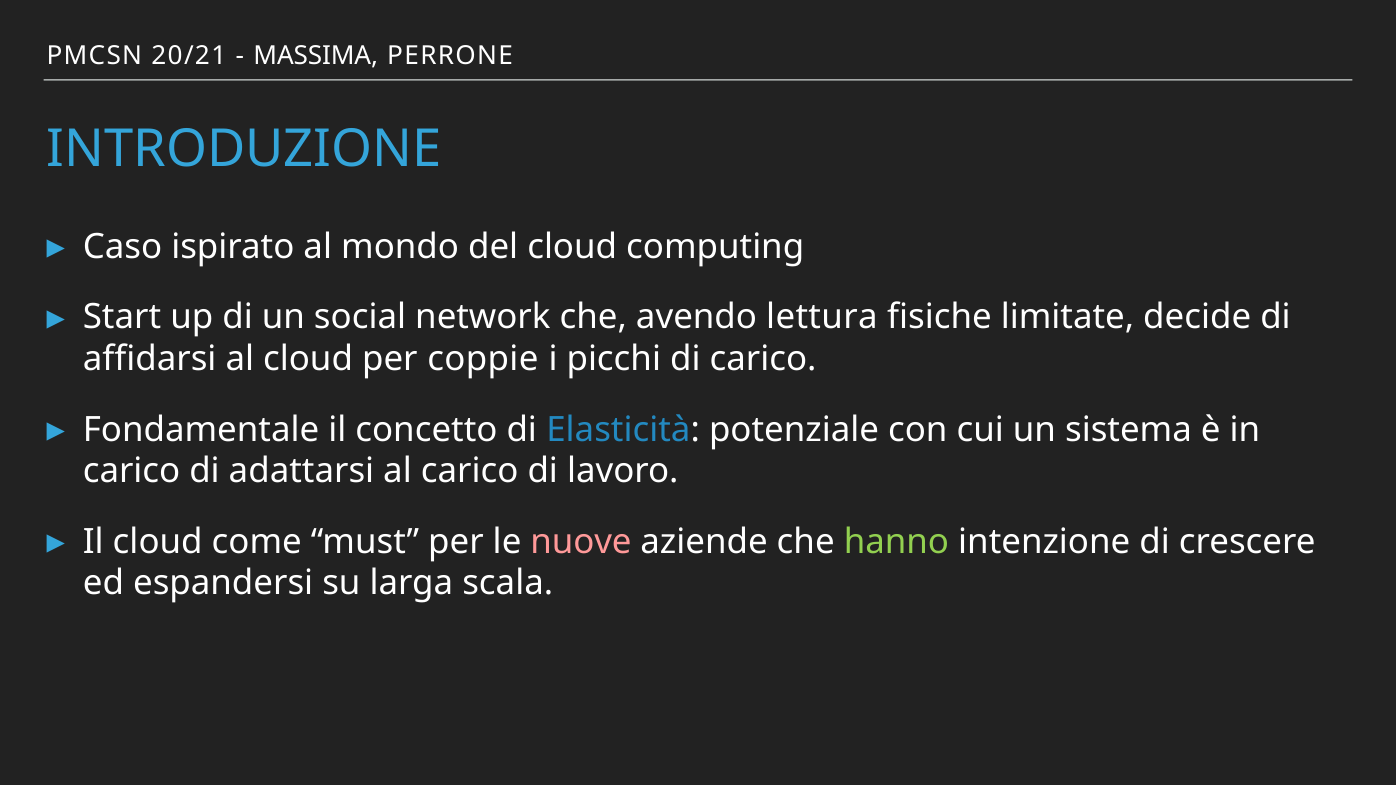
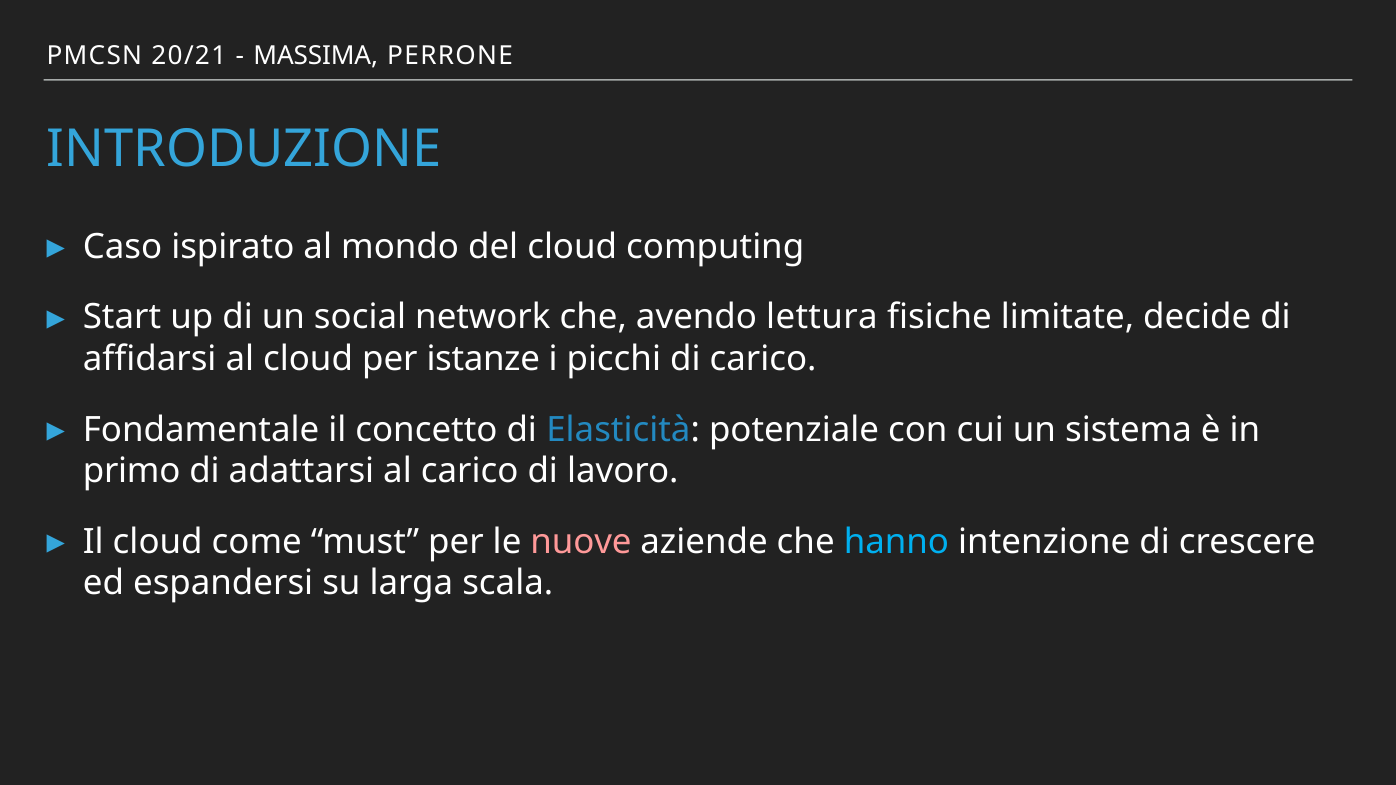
coppie: coppie -> istanze (483, 359)
carico: carico -> primo (132, 472)
hanno colour: light green -> light blue (896, 542)
